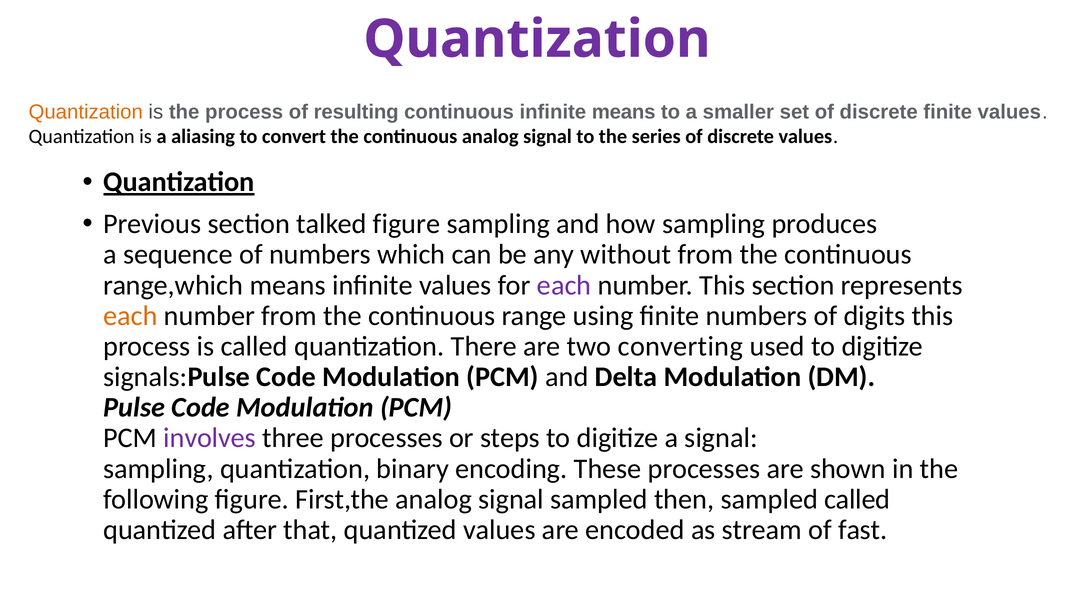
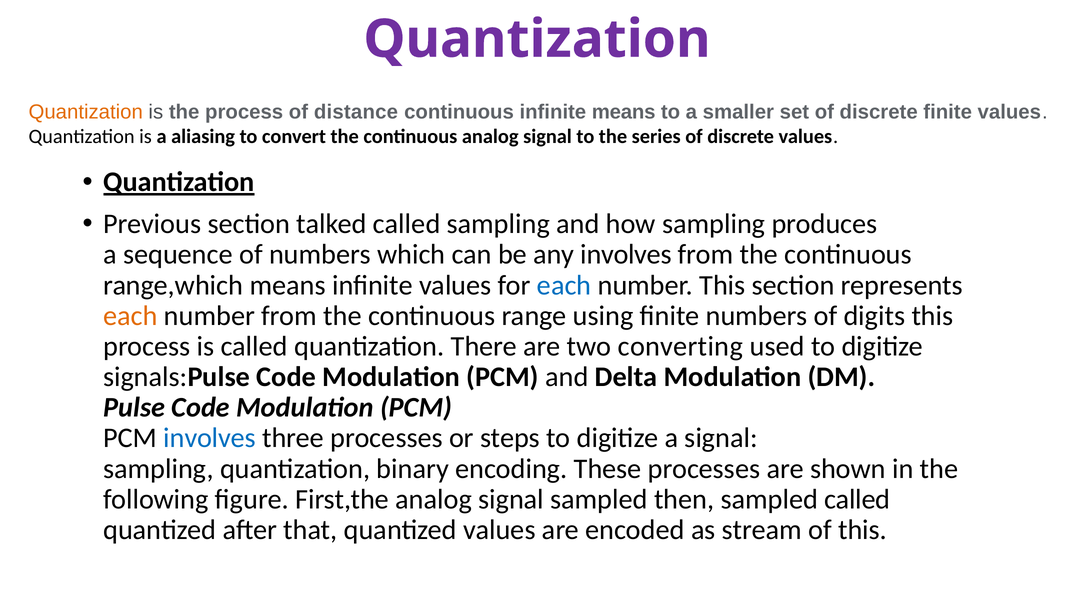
resulting: resulting -> distance (356, 112)
talked figure: figure -> called (407, 224)
any without: without -> involves (626, 254)
each colour: purple -> blue (564, 285)
involves colour: purple -> blue (210, 438)
of fast: fast -> this (863, 529)
